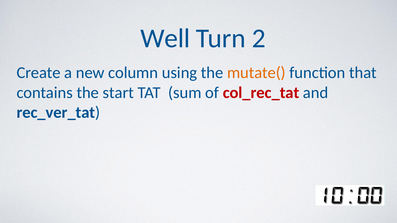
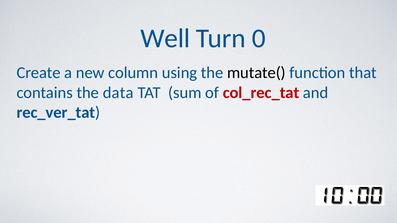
2: 2 -> 0 (259, 38)
mutate( colour: orange -> black (256, 73)
start: start -> data (118, 93)
